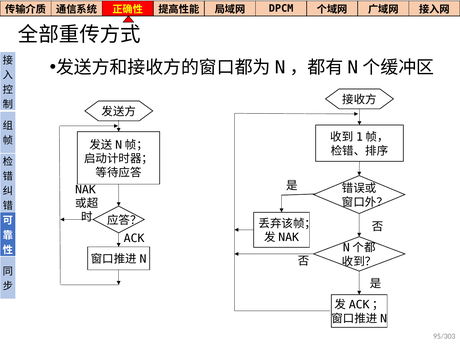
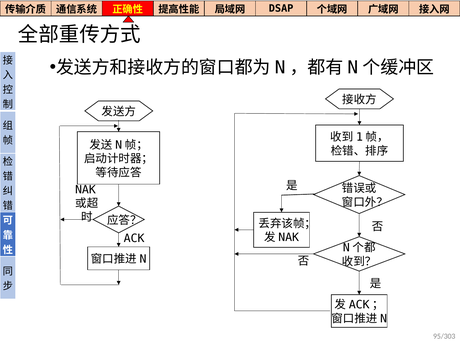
DPCM: DPCM -> DSAP (281, 9)
